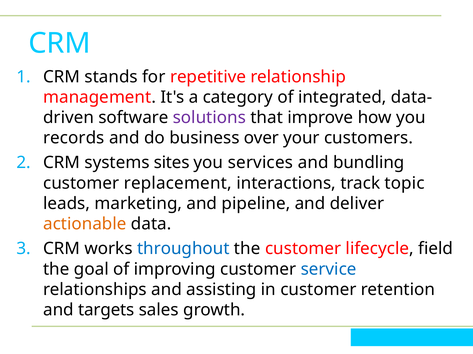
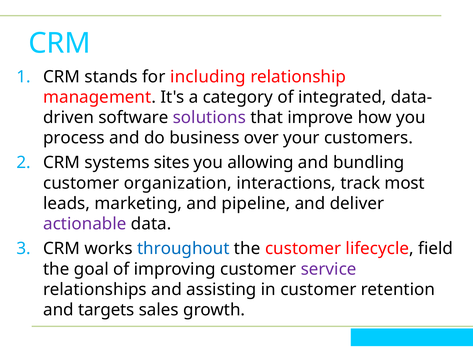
repetitive: repetitive -> including (208, 77)
records: records -> process (74, 138)
services: services -> allowing (261, 163)
replacement: replacement -> organization (178, 184)
topic: topic -> most (405, 184)
actionable colour: orange -> purple (85, 224)
service colour: blue -> purple (329, 270)
